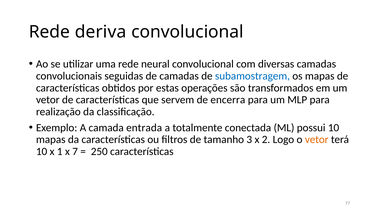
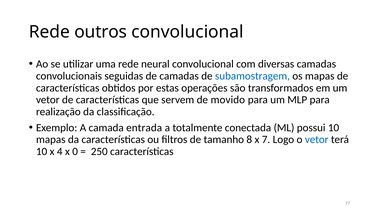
deriva: deriva -> outros (101, 32)
encerra: encerra -> movido (228, 100)
3: 3 -> 8 (249, 140)
2: 2 -> 7 (266, 140)
vetor colour: orange -> blue (317, 140)
1: 1 -> 4 (60, 152)
7: 7 -> 0 (75, 152)
